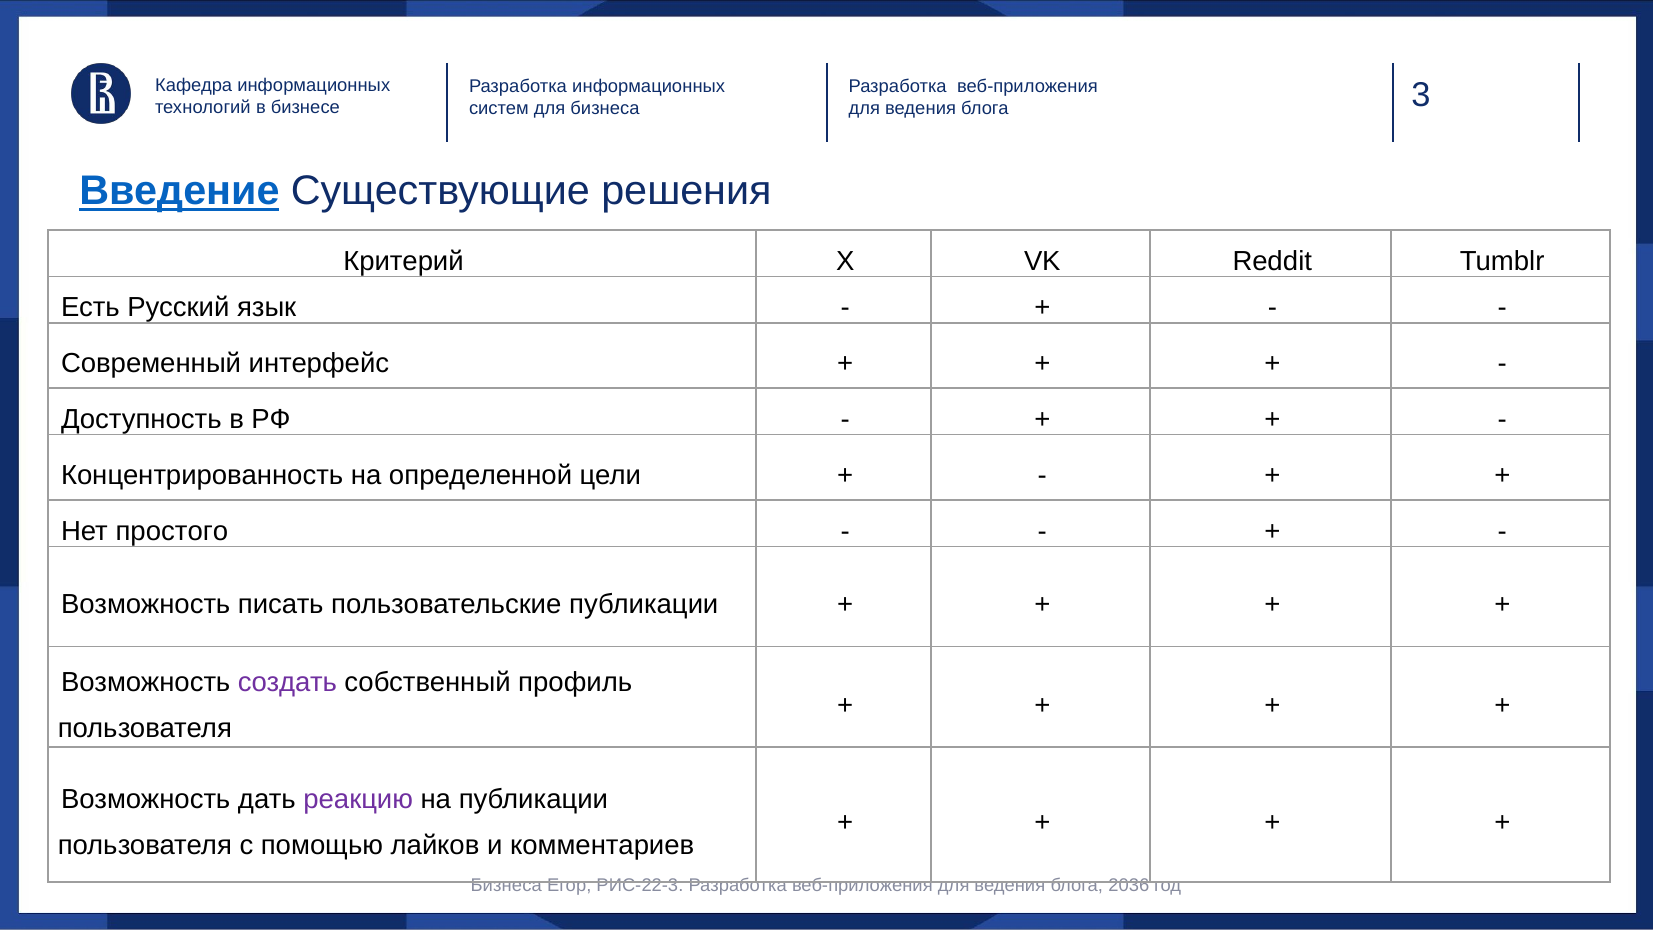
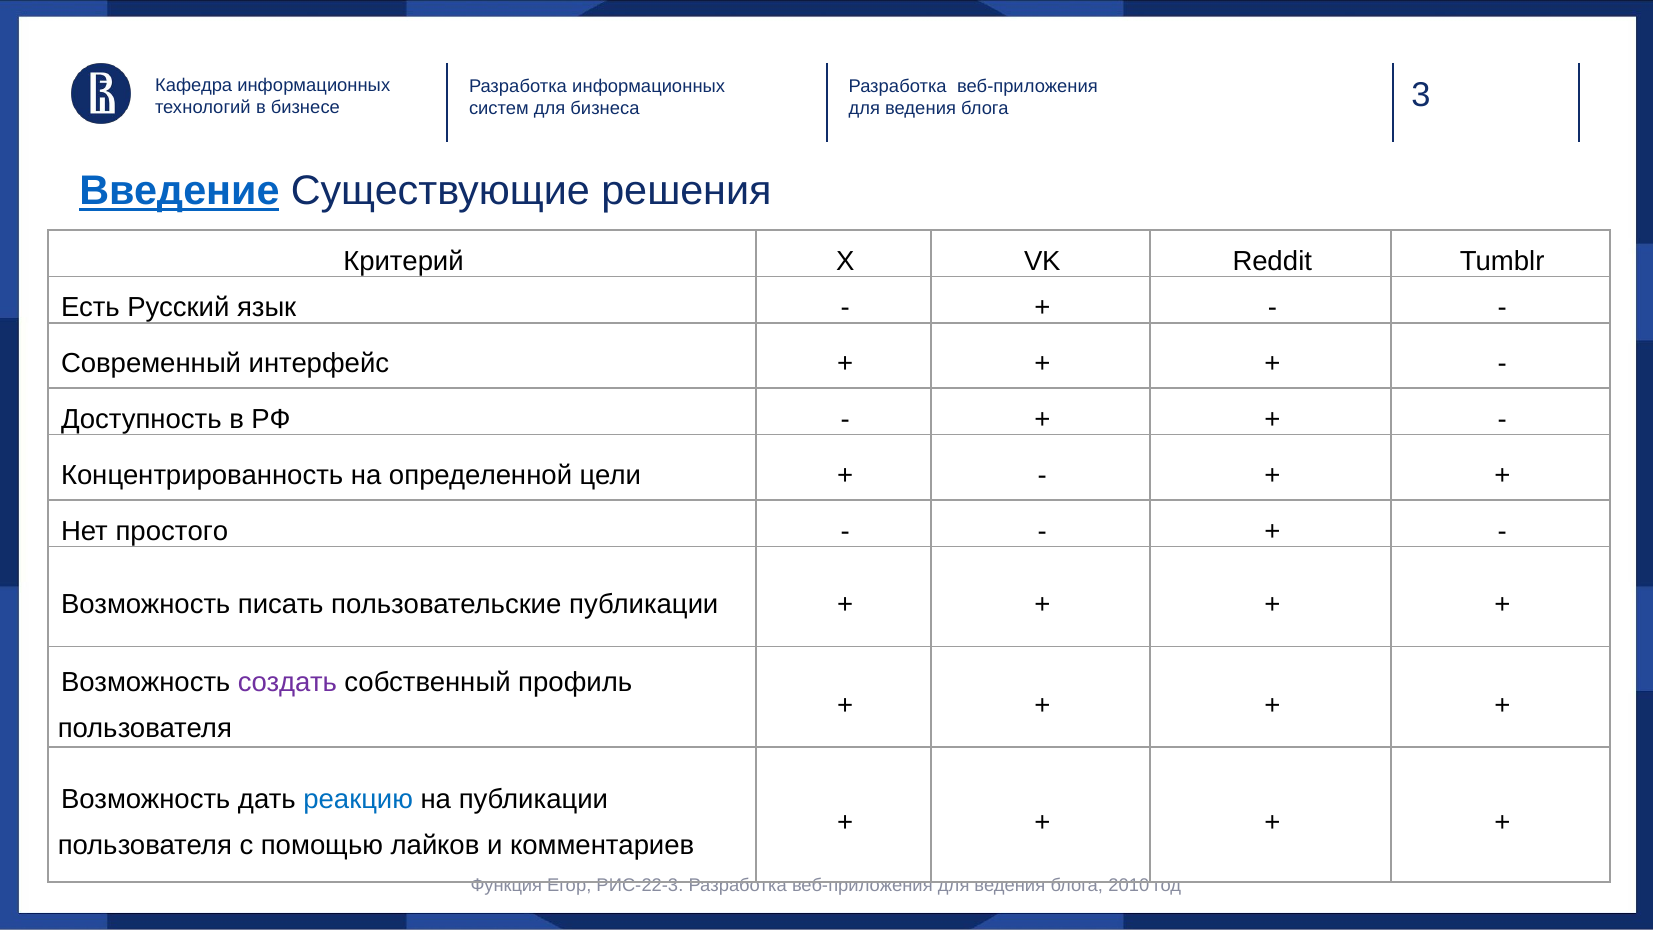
реакцию colour: purple -> blue (358, 799)
Бизнеса: Бизнеса -> Функция (506, 885)
2036: 2036 -> 2010 (1129, 885)
